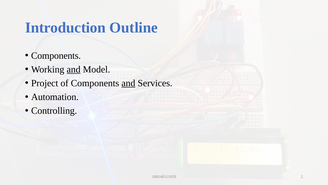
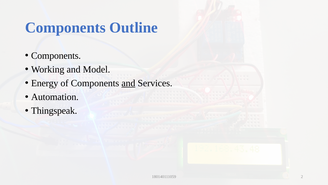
Introduction: Introduction -> Components (65, 28)
and underline: present -> none (74, 69)
Project: Project -> Energy (45, 83)
Controlling: Controlling -> Thingspeak (54, 110)
